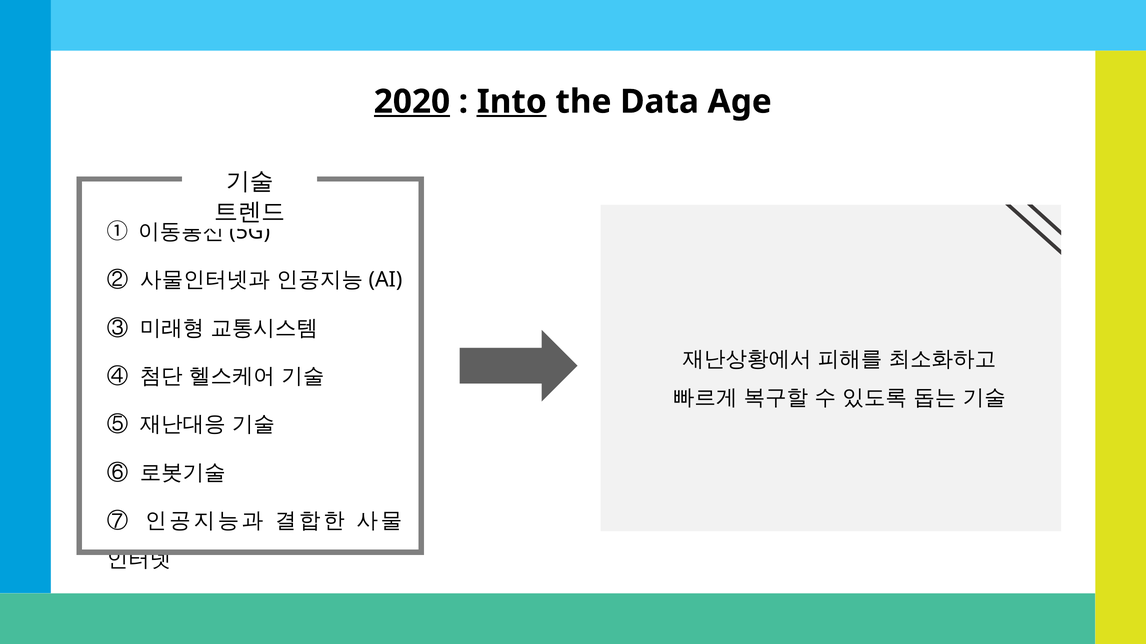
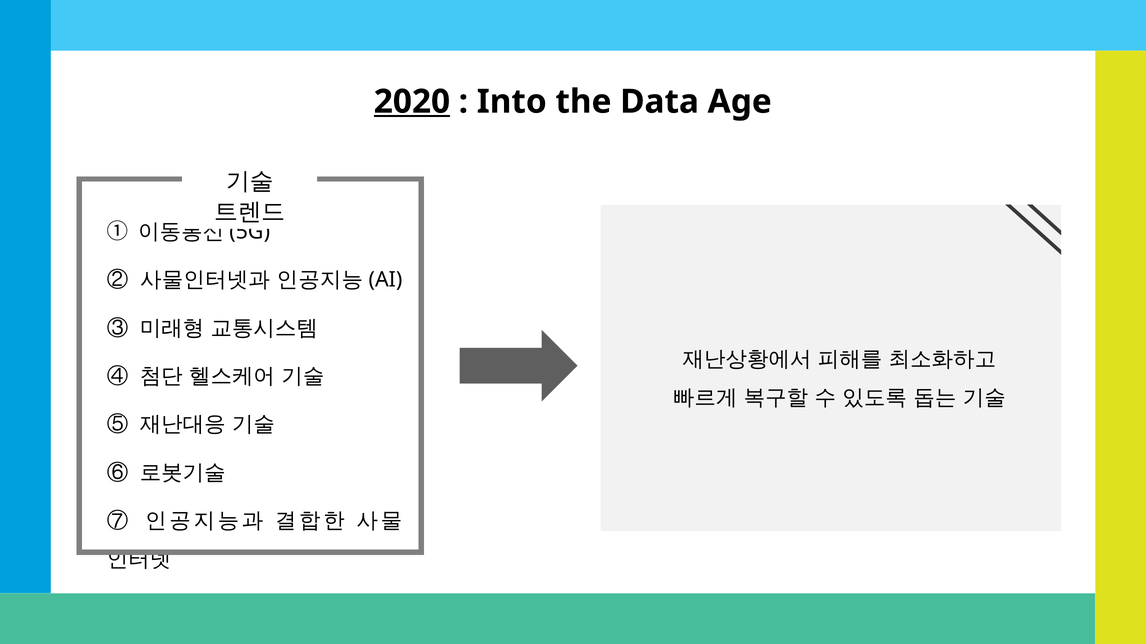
Into underline: present -> none (512, 102)
